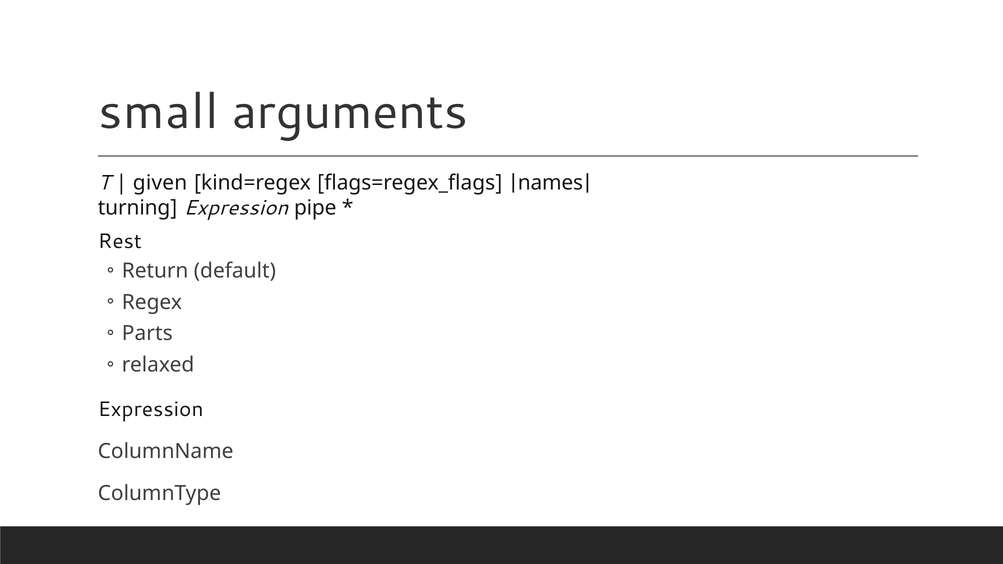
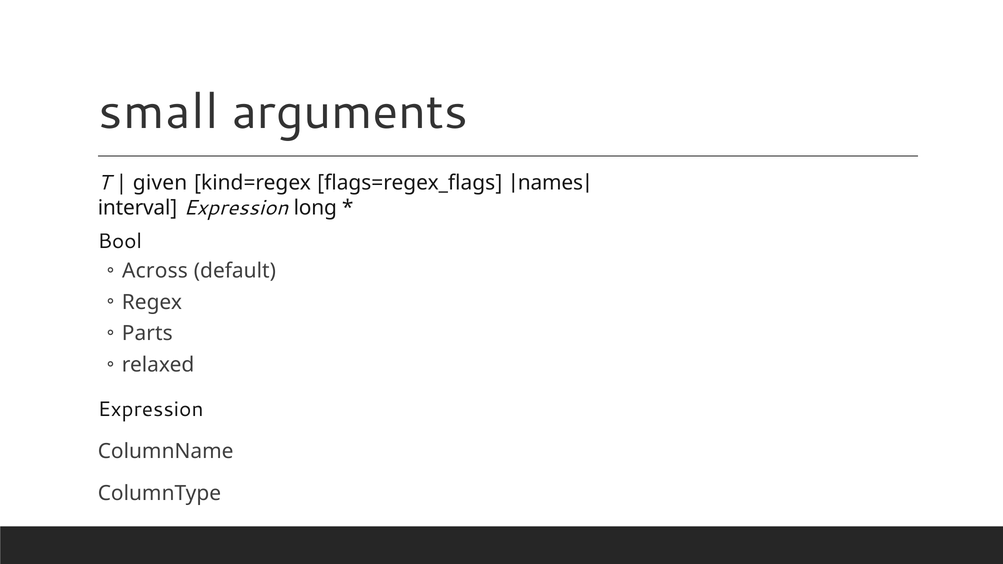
turning: turning -> interval (134, 208)
pipe: pipe -> long (315, 208)
Rest: Rest -> Bool (120, 242)
Return: Return -> Across (155, 271)
